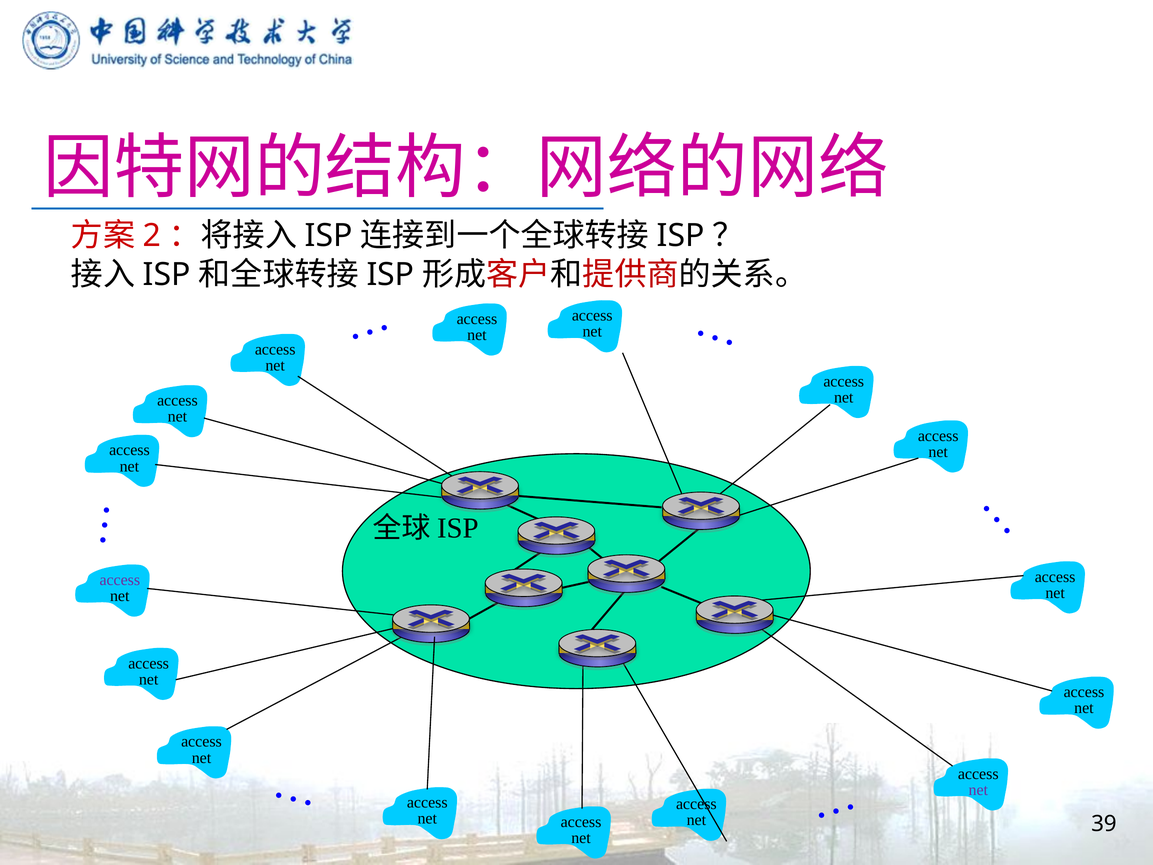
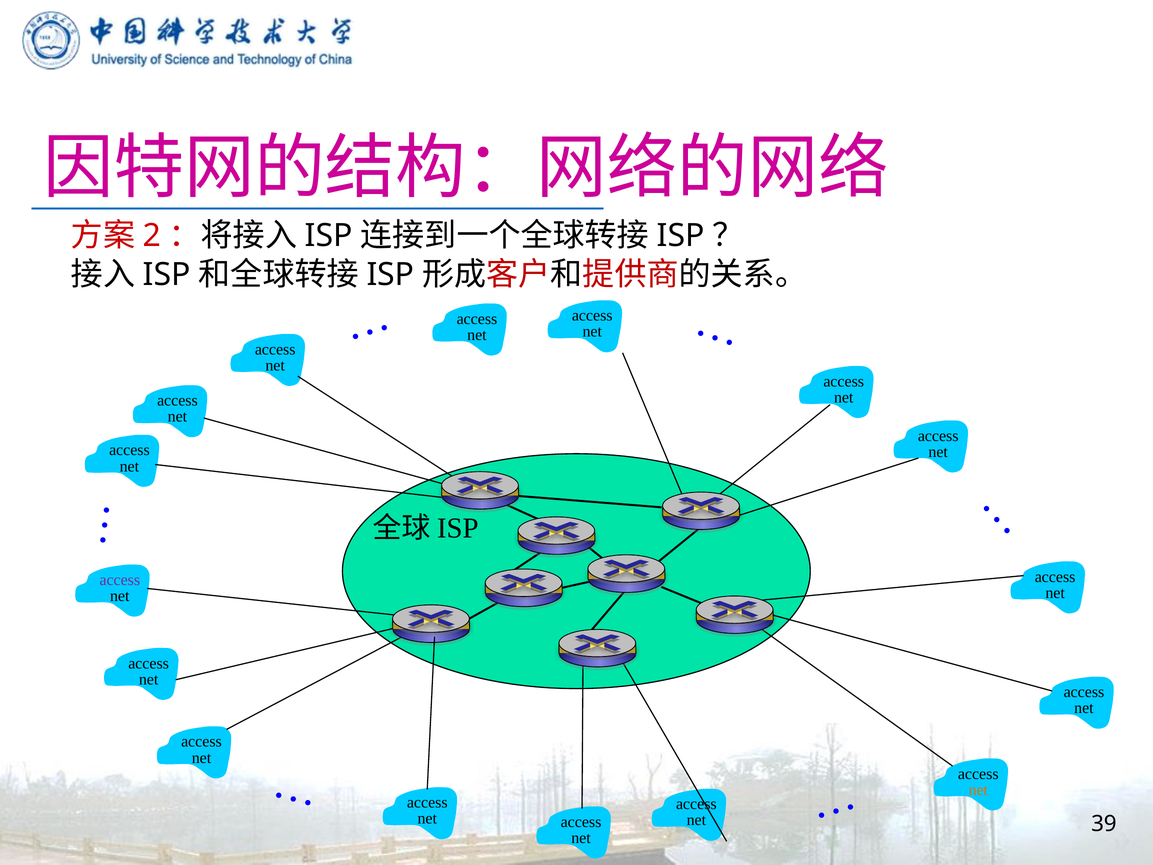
net colour: purple -> orange (978, 790)
